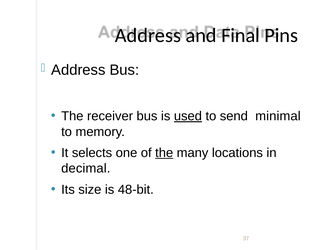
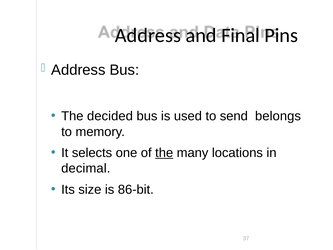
receiver: receiver -> decided (110, 116)
used underline: present -> none (188, 116)
minimal: minimal -> belongs (278, 116)
48-bit: 48-bit -> 86-bit (136, 189)
